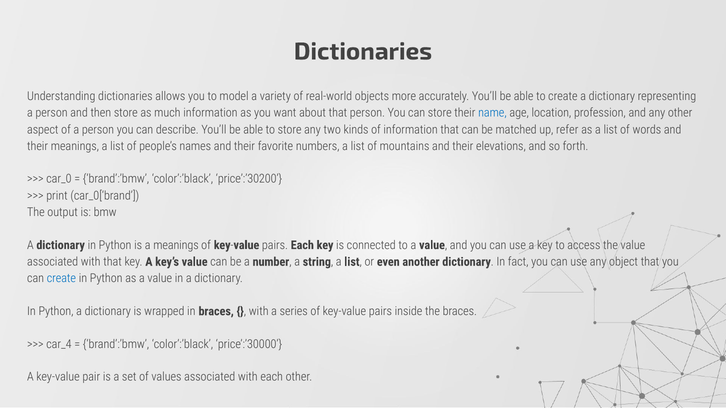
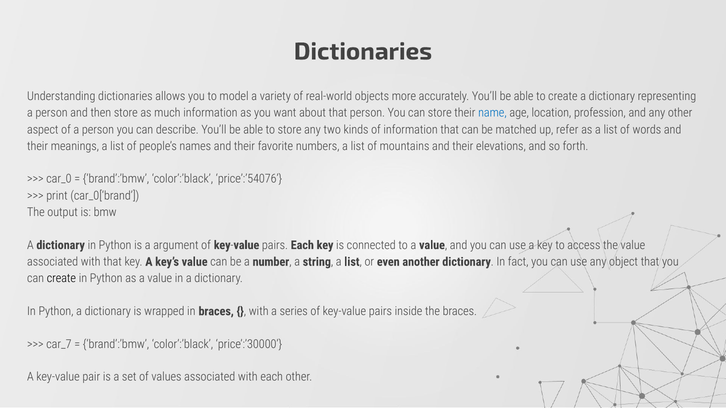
price’:’30200: price’:’30200 -> price’:’54076 (249, 179)
a meanings: meanings -> argument (176, 245)
create colour: blue -> black (61, 279)
car_4: car_4 -> car_7 (59, 344)
